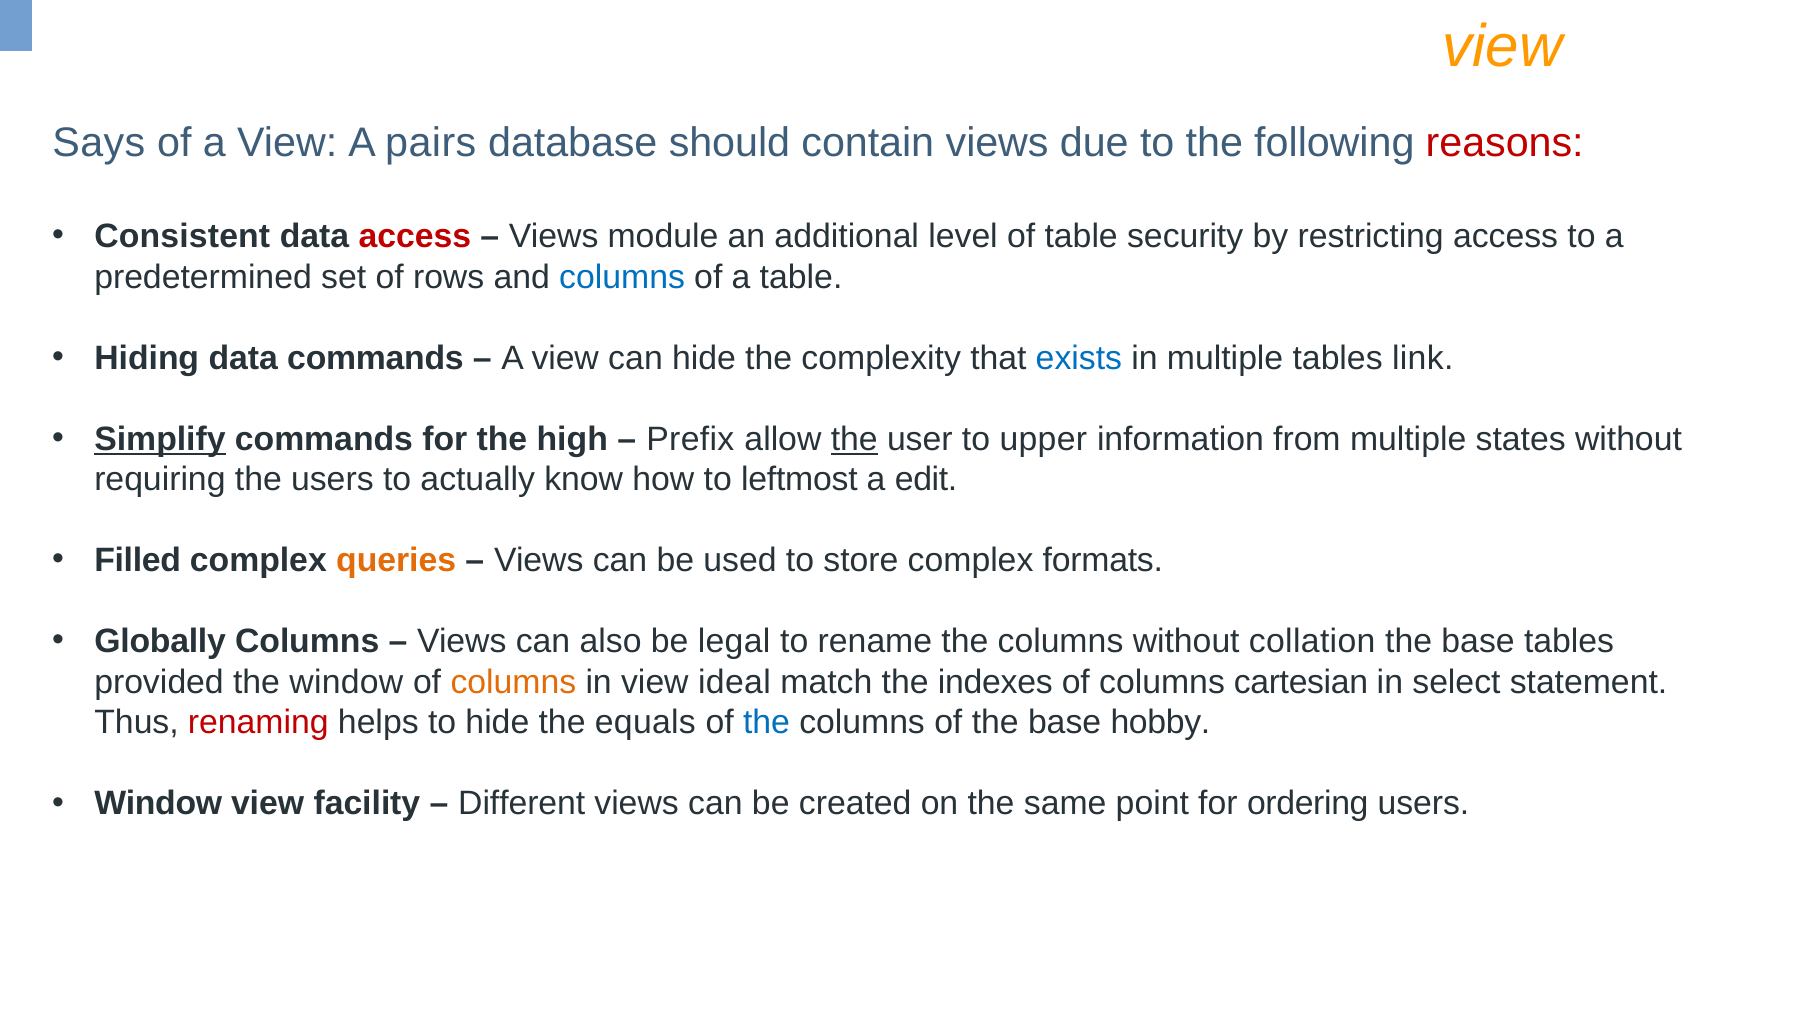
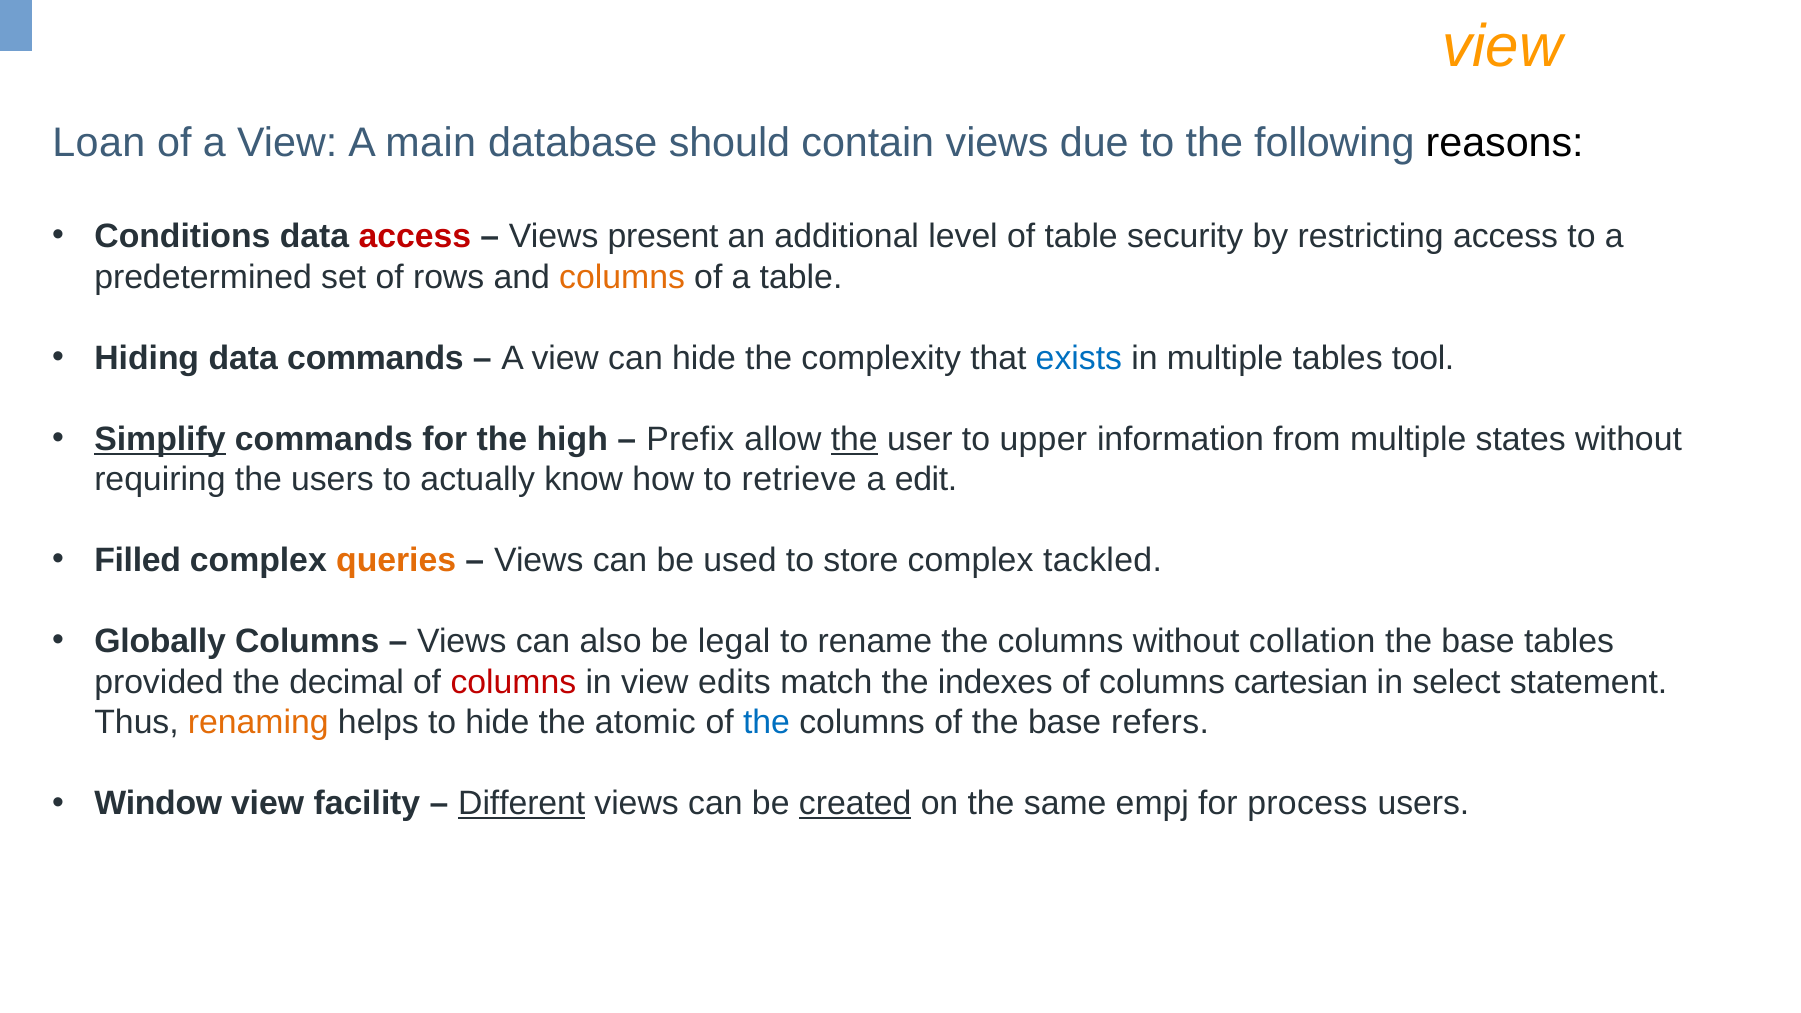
Says: Says -> Loan (99, 142)
pairs: pairs -> main (431, 142)
reasons colour: red -> black (1505, 142)
Consistent: Consistent -> Conditions (182, 236)
module: module -> present (663, 236)
columns colour: blue -> orange (622, 277)
link: link -> tool (1423, 358)
leftmost: leftmost -> retrieve (799, 480)
formats: formats -> tackled (1103, 561)
the window: window -> decimal (347, 682)
columns colour: orange -> red (513, 682)
ideal: ideal -> edits (734, 682)
renaming colour: red -> orange (258, 723)
equals: equals -> atomic (645, 723)
hobby: hobby -> refers (1160, 723)
Different underline: none -> present (522, 804)
created underline: none -> present (855, 804)
point: point -> empj (1152, 804)
ordering: ordering -> process (1307, 804)
